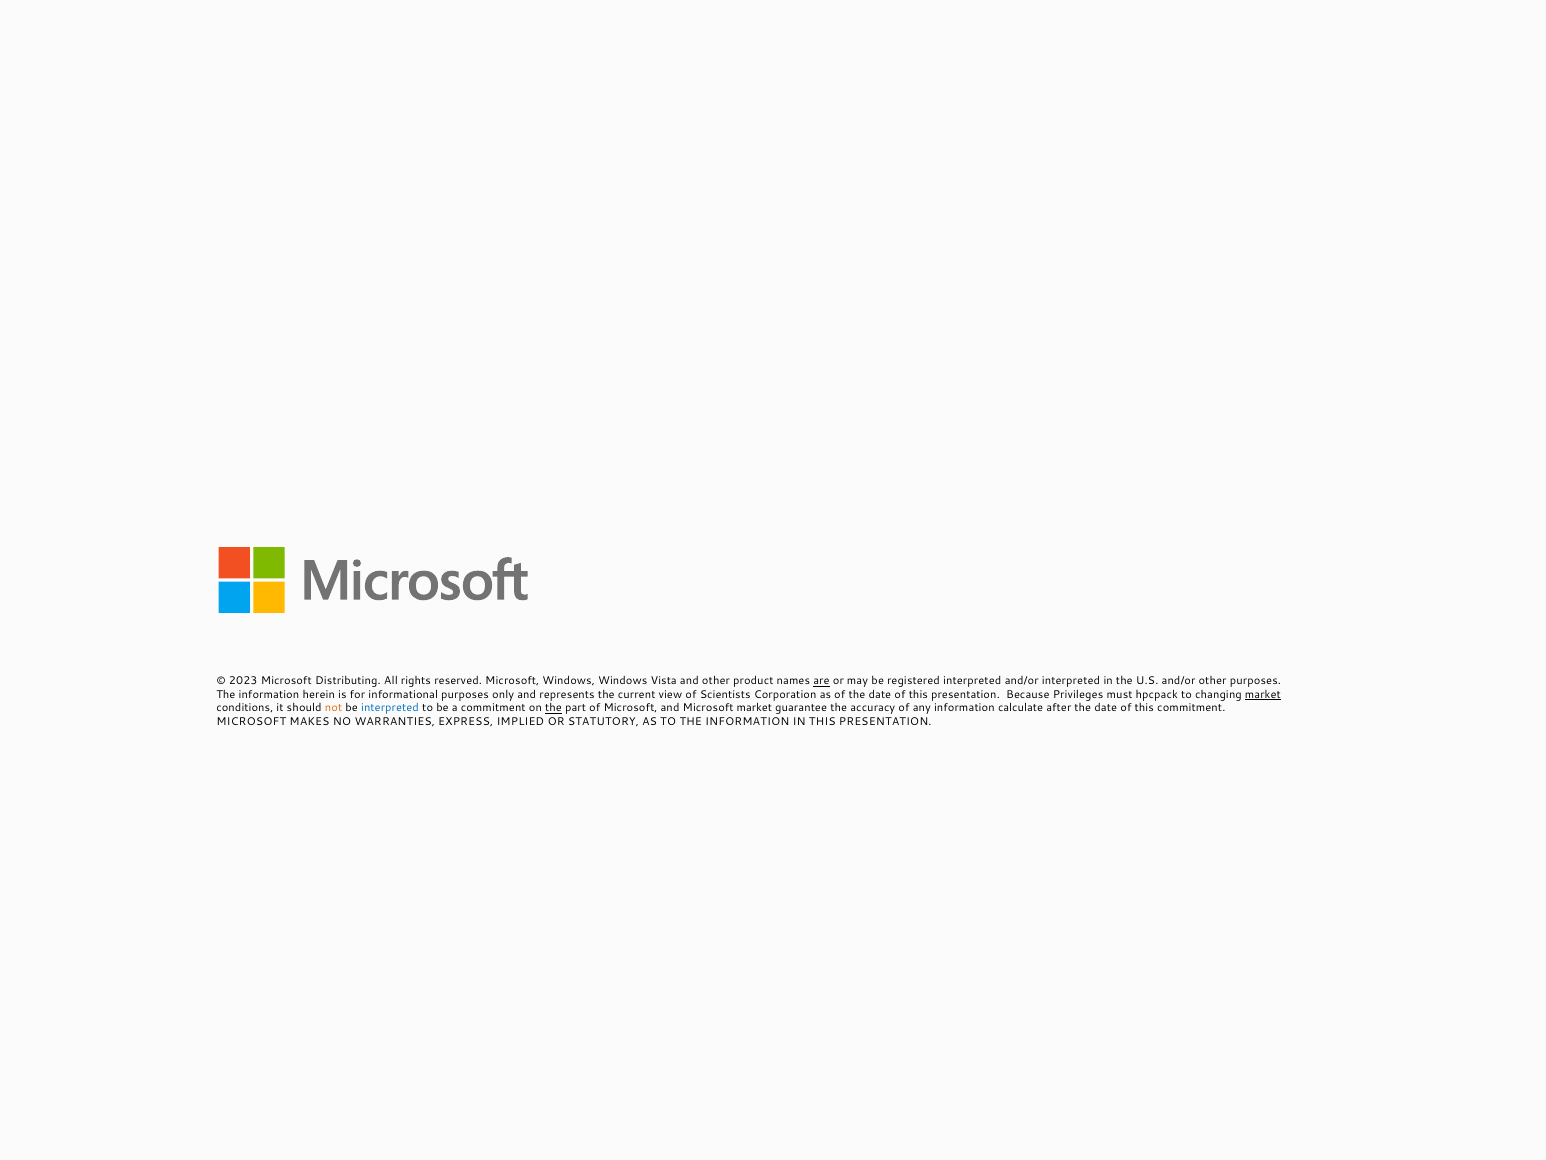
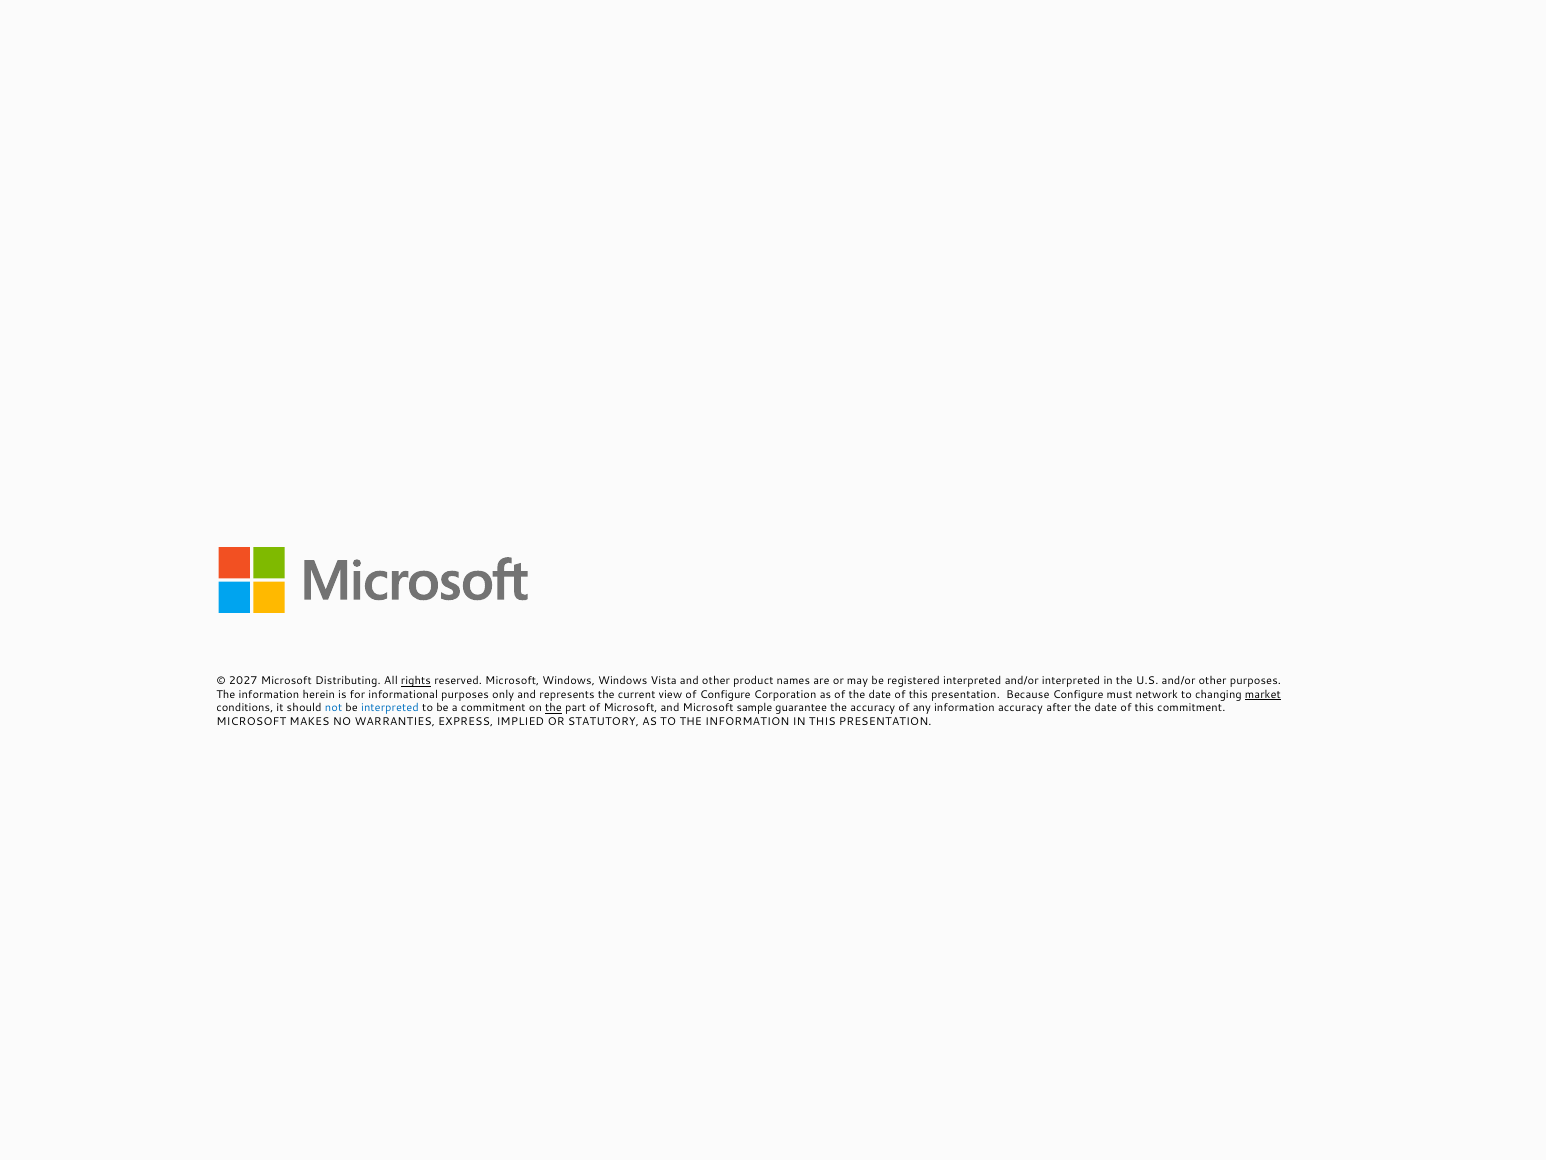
2023: 2023 -> 2027 (243, 681)
rights underline: none -> present (416, 681)
are underline: present -> none (821, 681)
of Scientists: Scientists -> Configure (725, 694)
Because Privileges: Privileges -> Configure (1078, 694)
hpcpack: hpcpack -> network (1157, 694)
not colour: orange -> blue (334, 708)
Microsoft market: market -> sample (754, 708)
information calculate: calculate -> accuracy (1020, 708)
